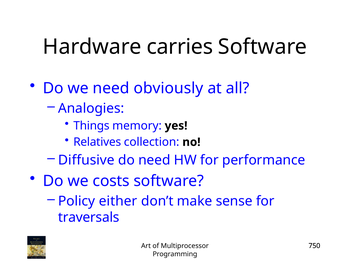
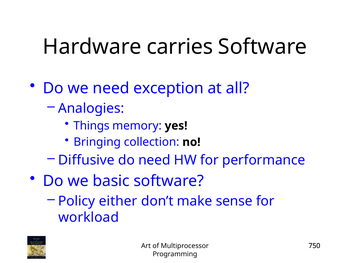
obviously: obviously -> exception (169, 88)
Relatives: Relatives -> Bringing (97, 142)
costs: costs -> basic (111, 181)
traversals: traversals -> workload (89, 217)
